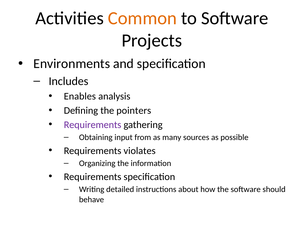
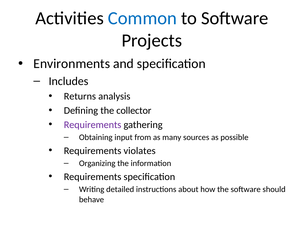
Common colour: orange -> blue (142, 18)
Enables: Enables -> Returns (80, 96)
pointers: pointers -> collector (134, 110)
